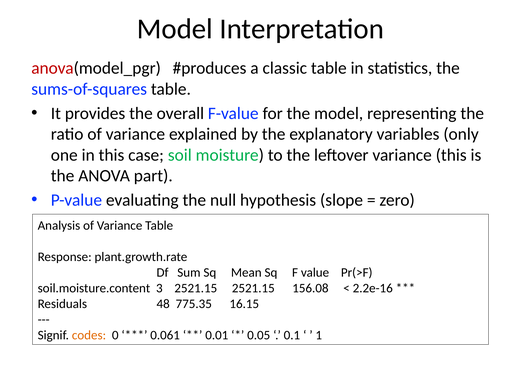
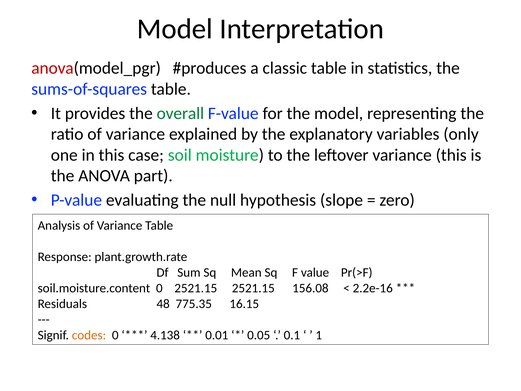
overall colour: black -> green (180, 113)
soil.moisture.content 3: 3 -> 0 (159, 288)
0.061: 0.061 -> 4.138 (165, 335)
